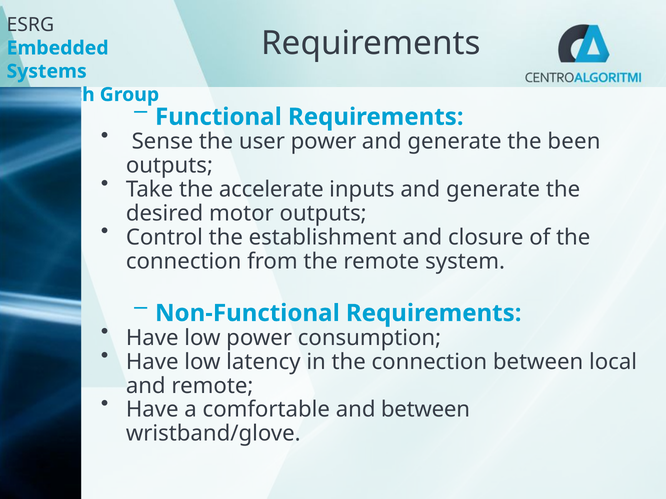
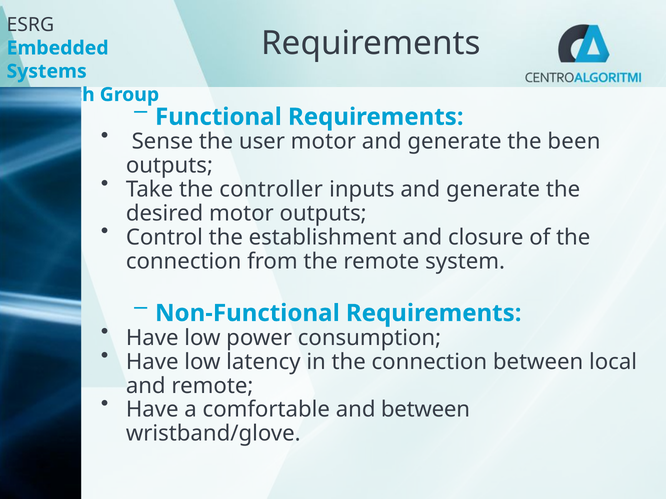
user power: power -> motor (323, 142)
accelerate: accelerate -> controller (271, 190)
